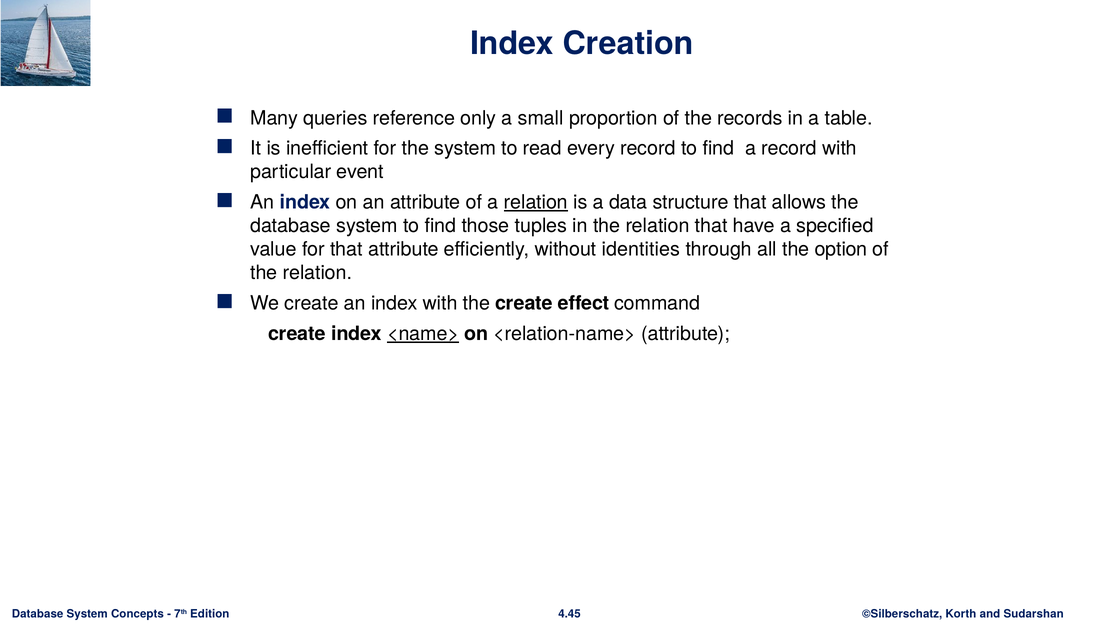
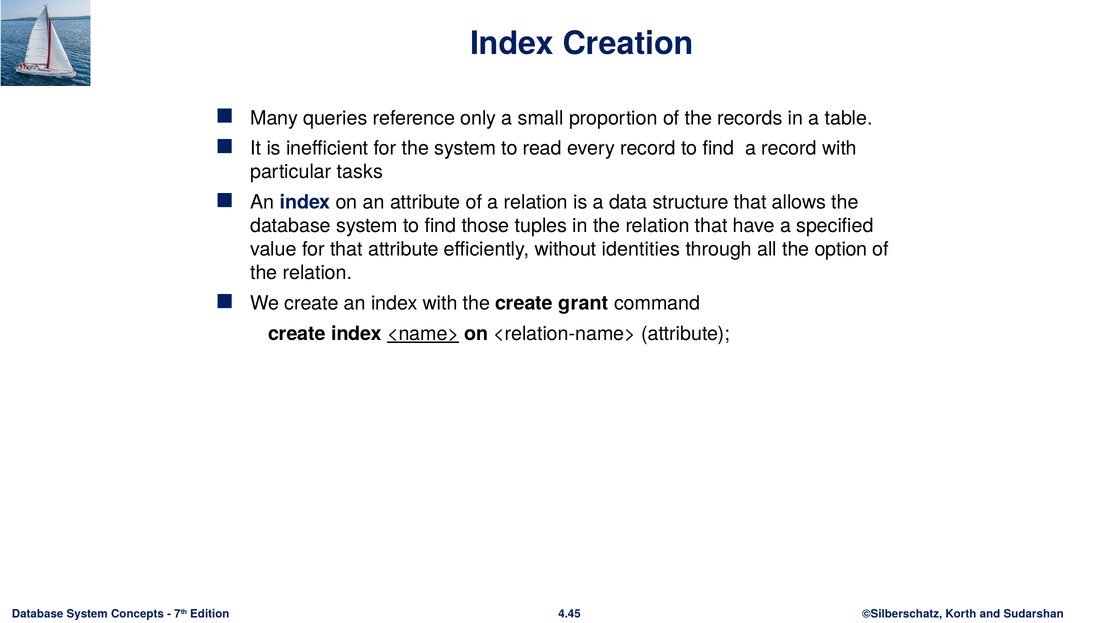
event: event -> tasks (360, 172)
relation underline: present -> none (536, 202)
effect: effect -> grant (583, 303)
